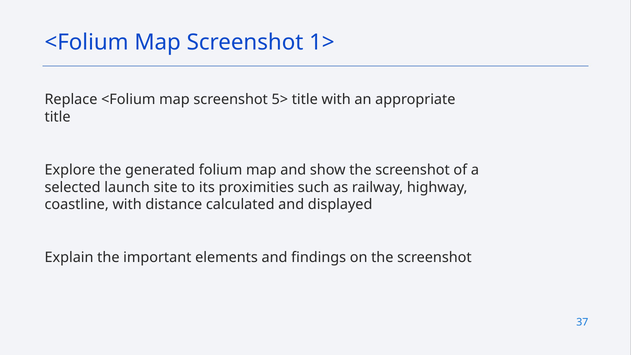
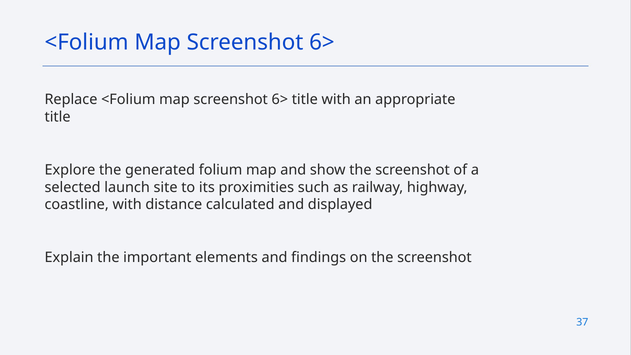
1>: 1> -> 6> (322, 42)
5>: 5> -> 6> (280, 100)
